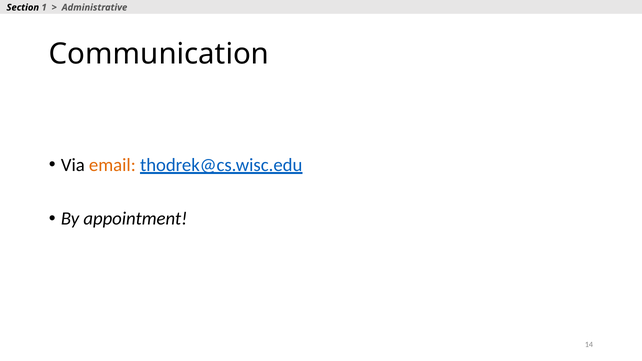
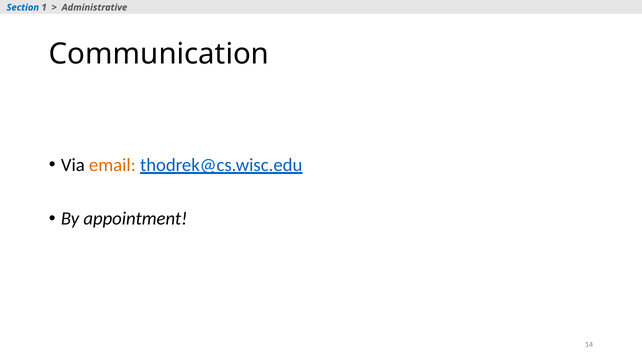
Section colour: black -> blue (23, 7)
